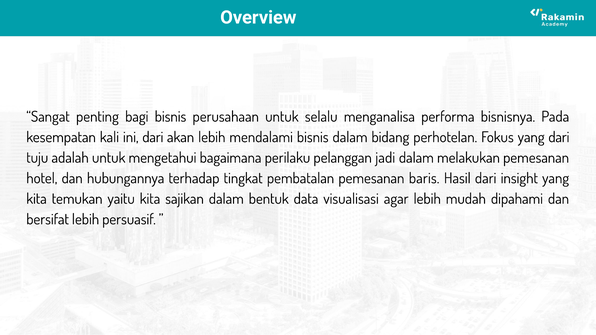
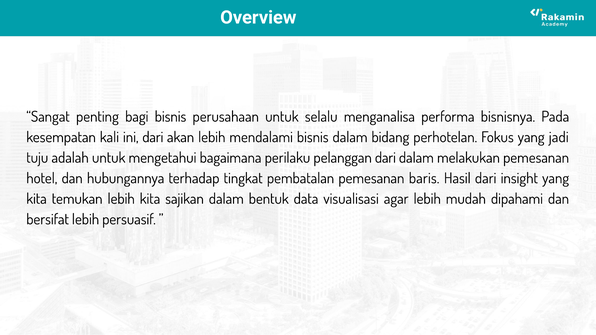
yang dari: dari -> jadi (559, 137)
pelanggan jadi: jadi -> dari (385, 158)
temukan yaitu: yaitu -> lebih (121, 199)
